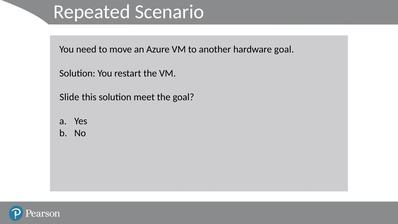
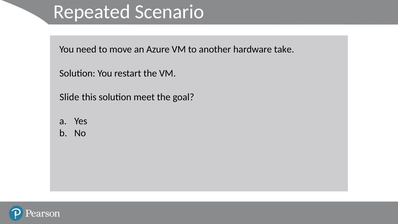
hardware goal: goal -> take (284, 49)
